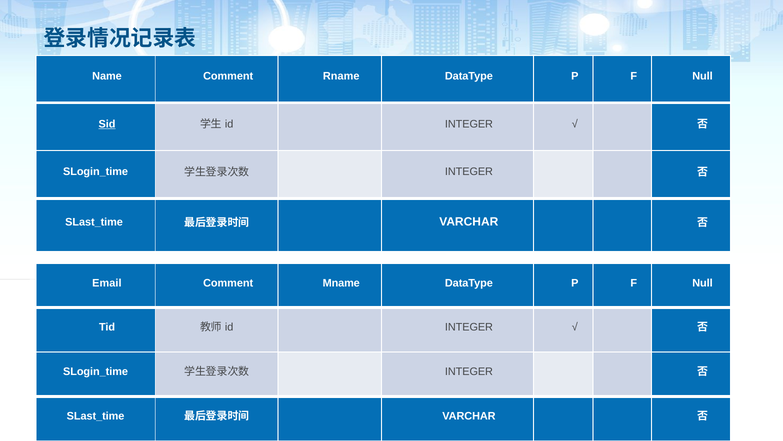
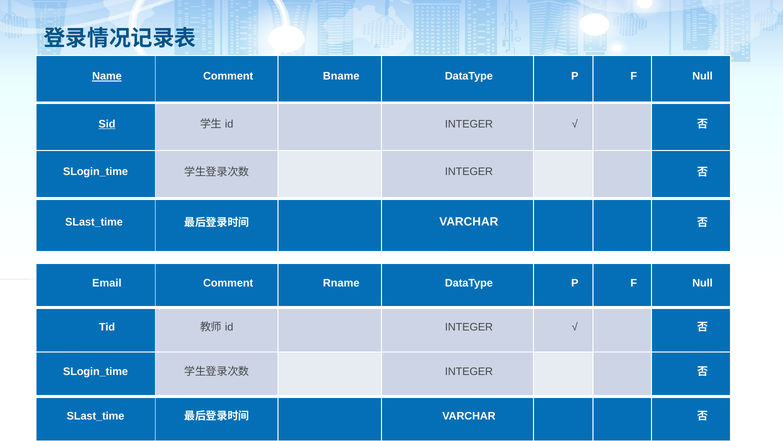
Name underline: none -> present (107, 76)
Rname: Rname -> Bname (341, 76)
Mname: Mname -> Rname (341, 283)
